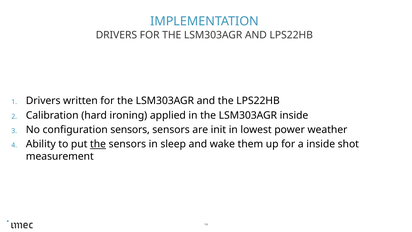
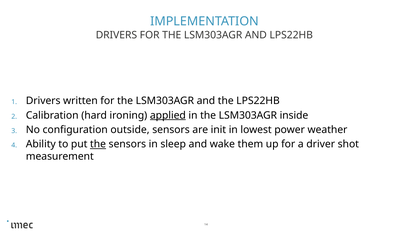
applied underline: none -> present (168, 115)
configuration sensors: sensors -> outside (130, 130)
a inside: inside -> driver (321, 144)
